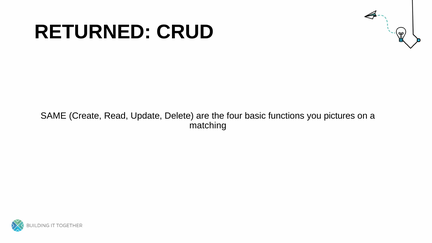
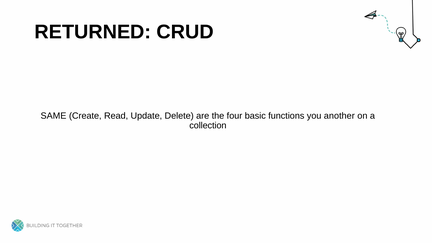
pictures: pictures -> another (339, 116)
matching: matching -> collection (208, 126)
